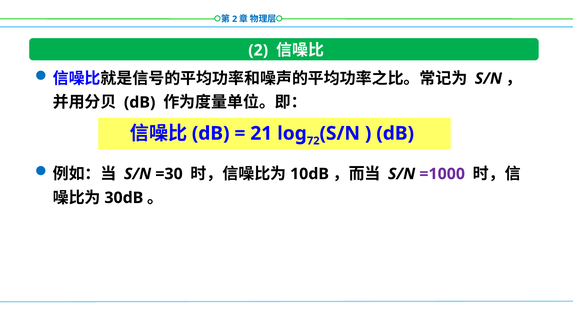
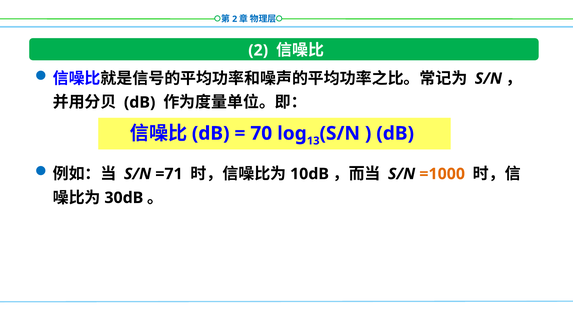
21: 21 -> 70 (261, 134)
72: 72 -> 13 (313, 141)
=30: =30 -> =71 (169, 174)
=1000 colour: purple -> orange (442, 174)
